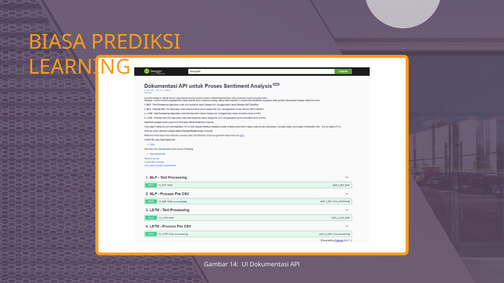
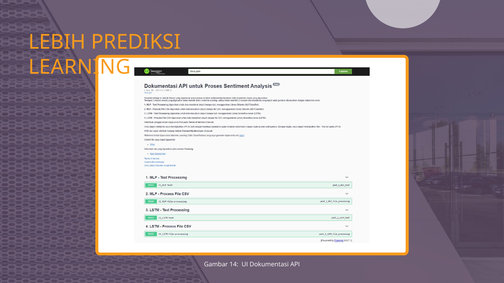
BIASA: BIASA -> LEBIH (57, 42)
